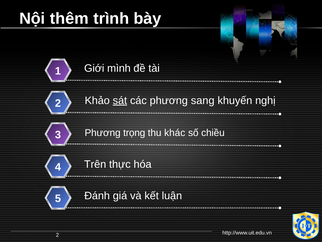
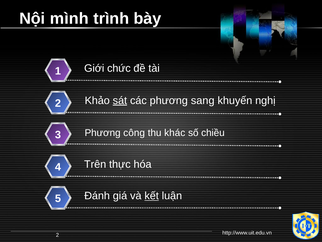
thêm: thêm -> mình (69, 19)
mình: mình -> chức (119, 68)
trọng: trọng -> công (134, 133)
kết underline: none -> present (152, 195)
